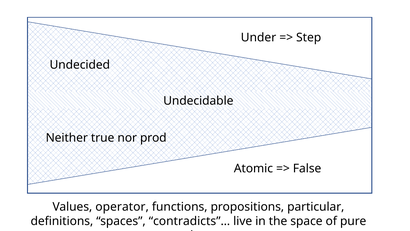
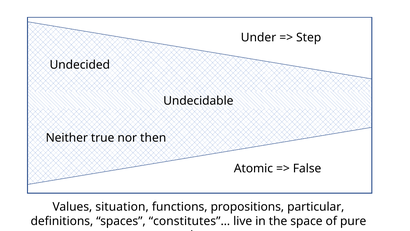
prod: prod -> then (153, 137)
operator: operator -> situation (122, 206)
contradicts”…: contradicts”… -> constitutes”… (189, 221)
